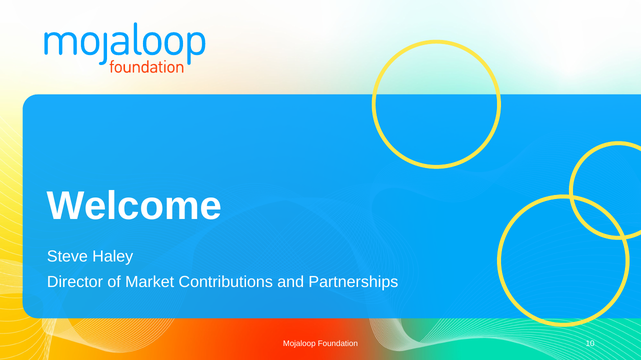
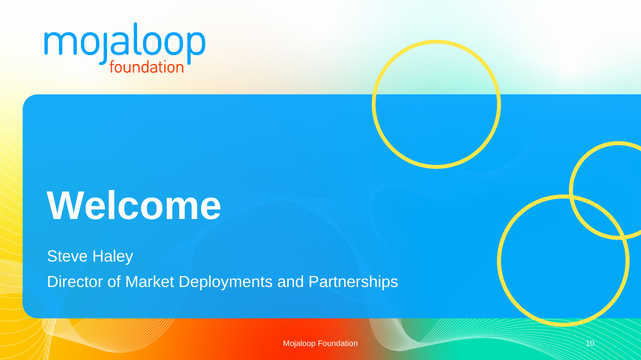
Contributions: Contributions -> Deployments (226, 283)
